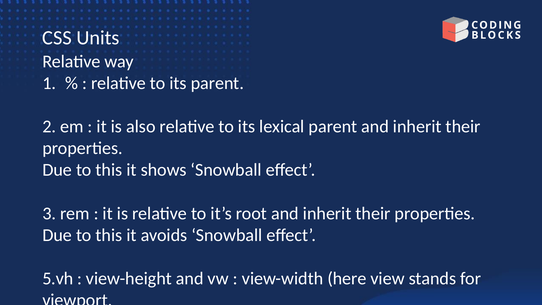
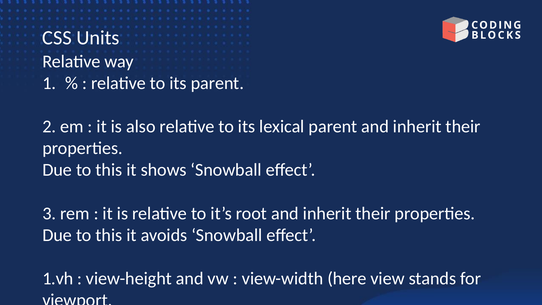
5.vh: 5.vh -> 1.vh (58, 278)
